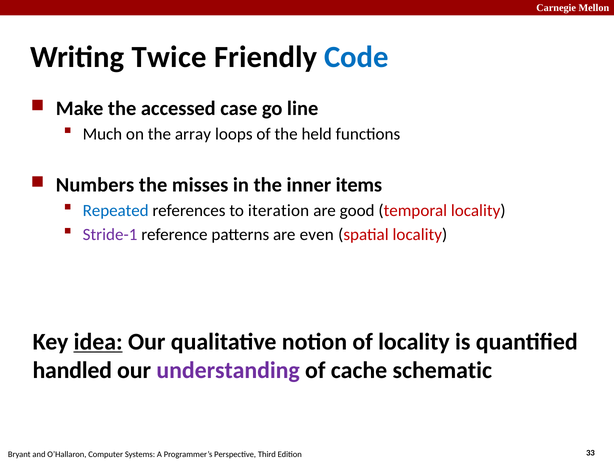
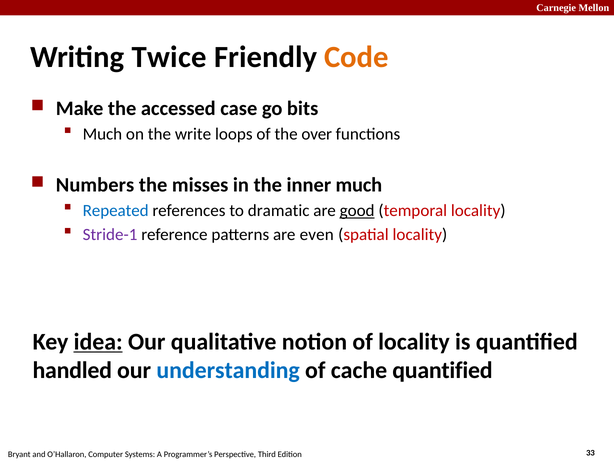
Code colour: blue -> orange (356, 57)
line: line -> bits (303, 108)
array: array -> write (193, 134)
held: held -> over (317, 134)
inner items: items -> much (359, 185)
iteration: iteration -> dramatic (279, 210)
good underline: none -> present (357, 210)
understanding colour: purple -> blue (228, 370)
cache schematic: schematic -> quantified (442, 370)
